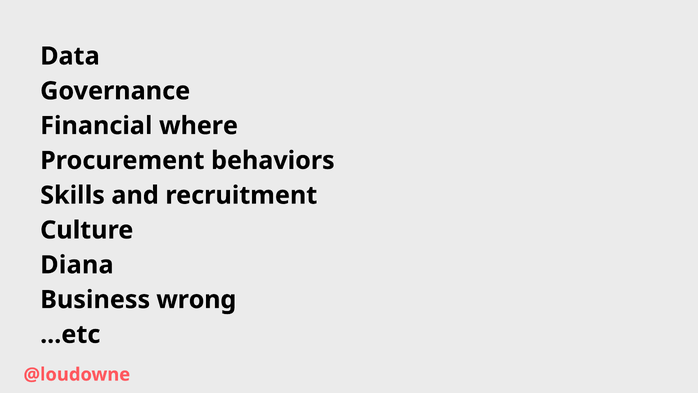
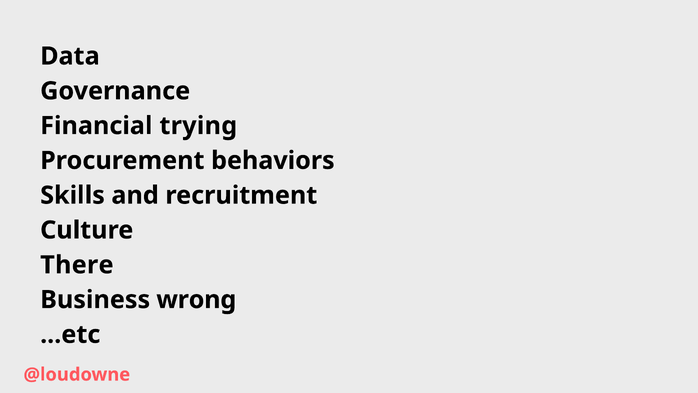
where: where -> trying (198, 126)
Diana: Diana -> There (77, 265)
